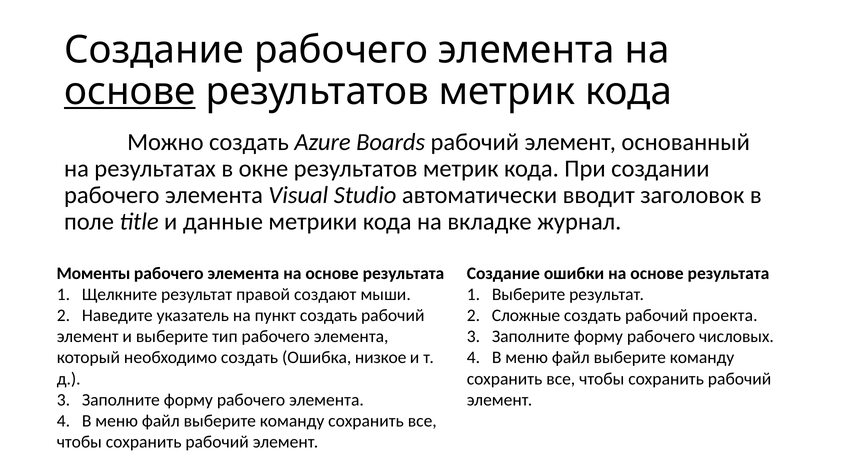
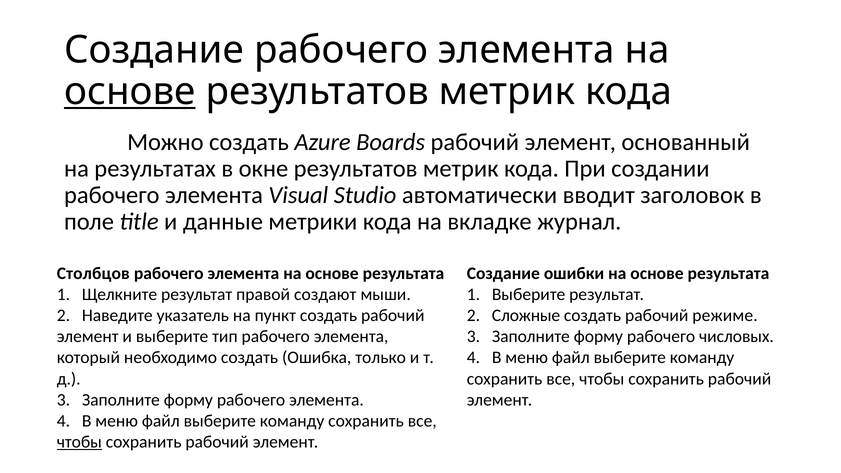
Моменты: Моменты -> Столбцов (93, 274)
проекта: проекта -> режиме (725, 316)
низкое: низкое -> только (381, 358)
чтобы underline: none -> present (79, 442)
